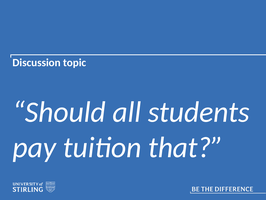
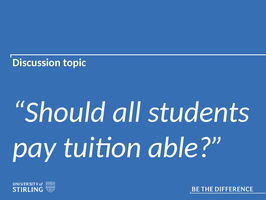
that: that -> able (186, 147)
